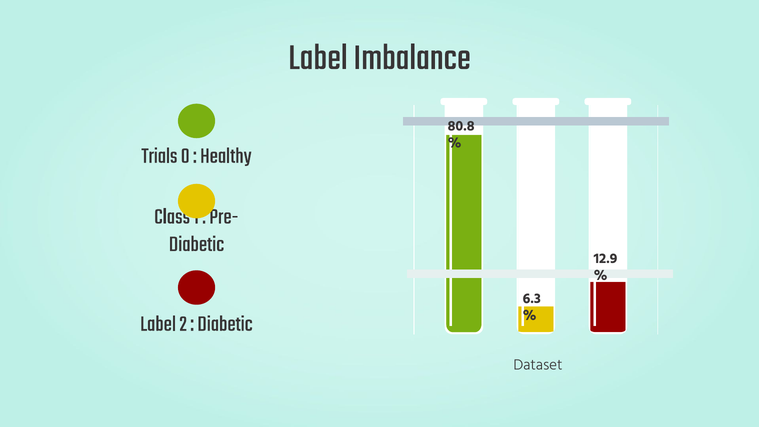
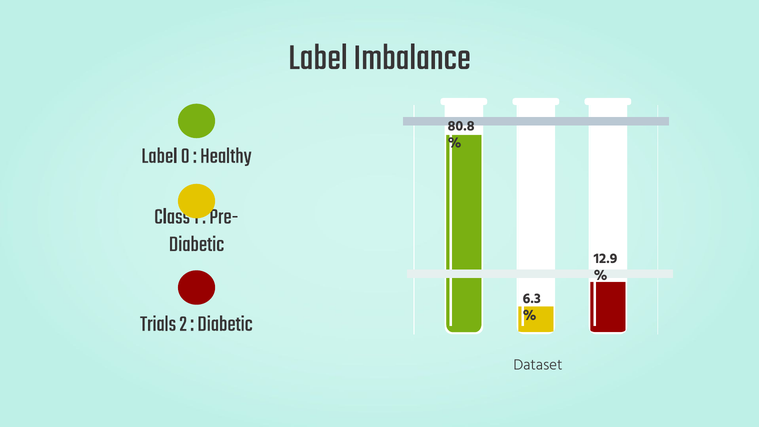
Trials: Trials -> Label (159, 155)
Label: Label -> Trials (158, 323)
